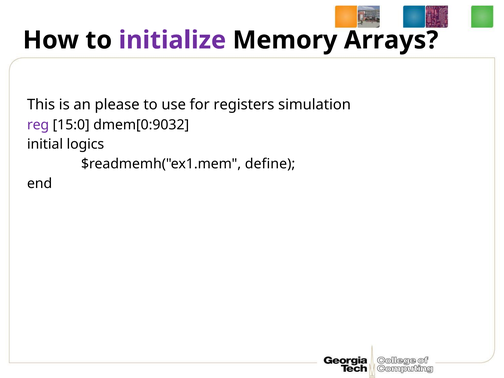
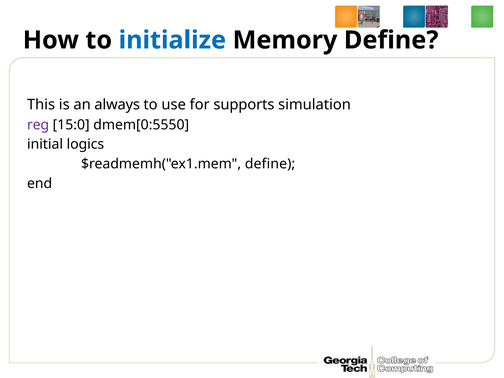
initialize colour: purple -> blue (172, 40)
Memory Arrays: Arrays -> Define (391, 40)
please: please -> always (117, 105)
registers: registers -> supports (244, 105)
dmem[0:9032: dmem[0:9032 -> dmem[0:5550 (141, 125)
